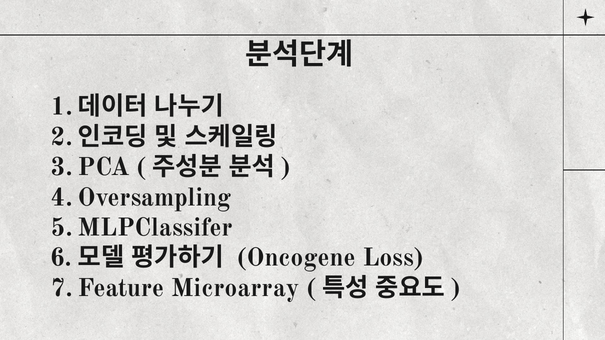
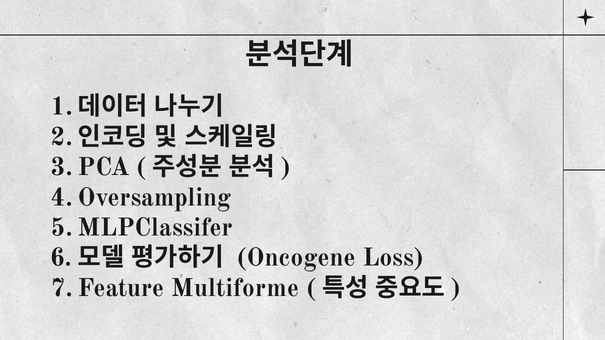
Microarray: Microarray -> Multiforme (235, 288)
